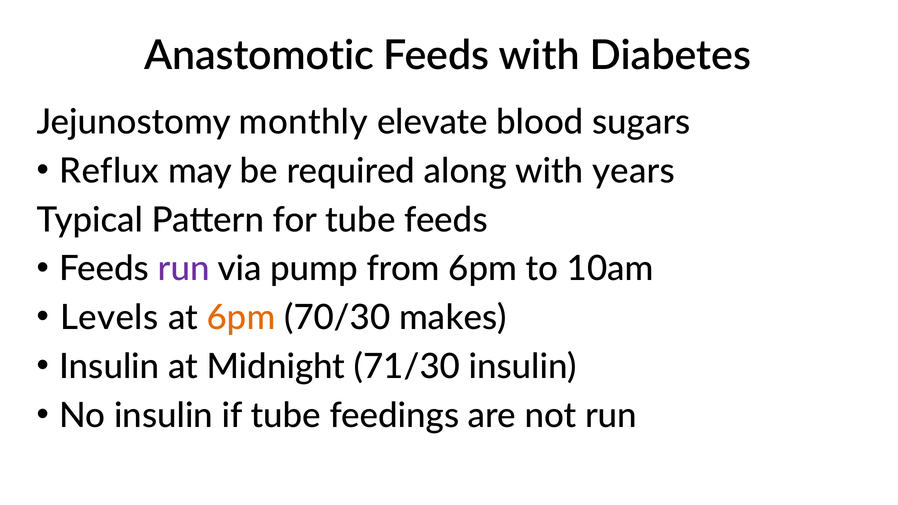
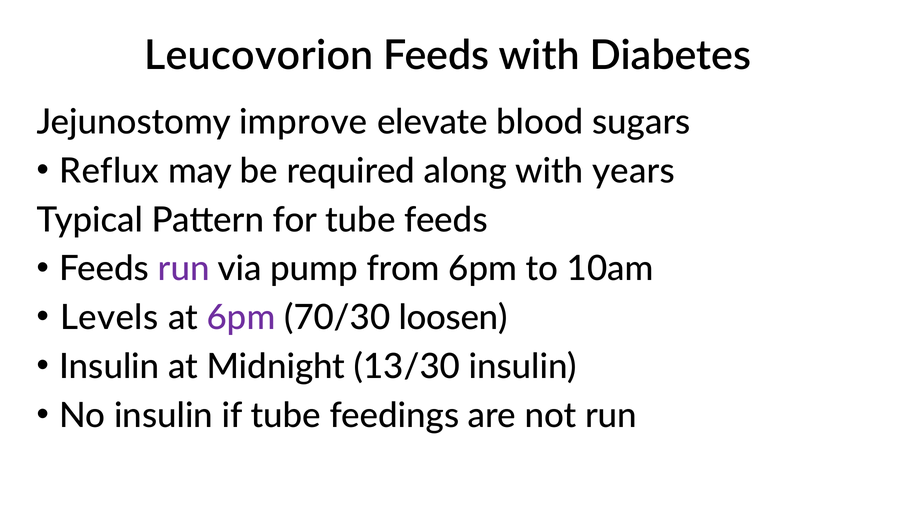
Anastomotic: Anastomotic -> Leucovorion (259, 56)
monthly: monthly -> improve (303, 122)
6pm colour: orange -> purple (241, 318)
makes: makes -> loosen (453, 318)
71/30: 71/30 -> 13/30 (407, 367)
